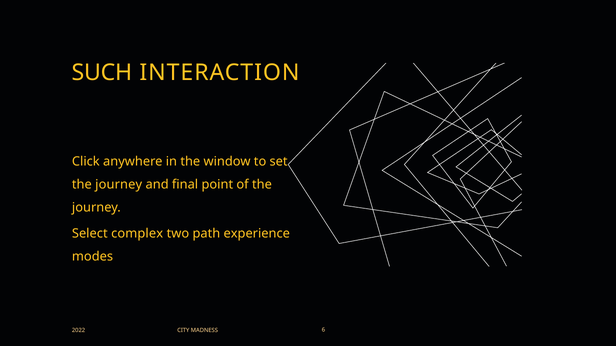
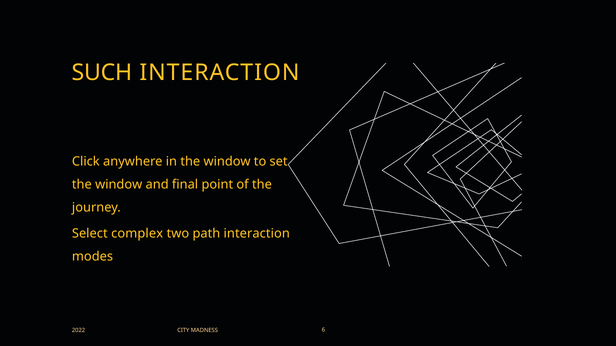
journey: journey -> window (119, 185)
path experience: experience -> interaction (257, 234)
